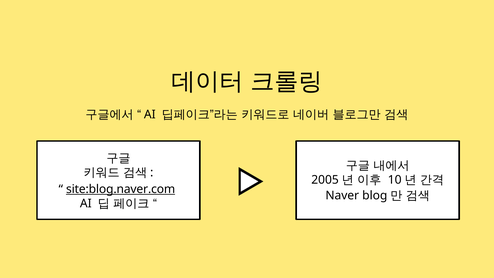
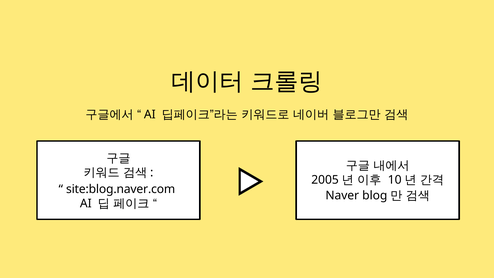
site:blog.naver.com underline: present -> none (121, 189)
